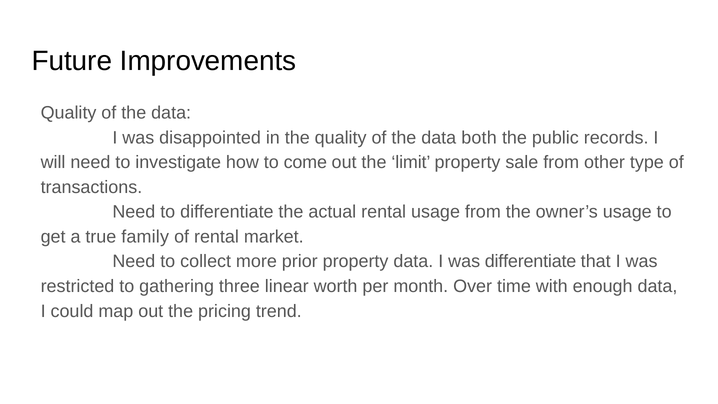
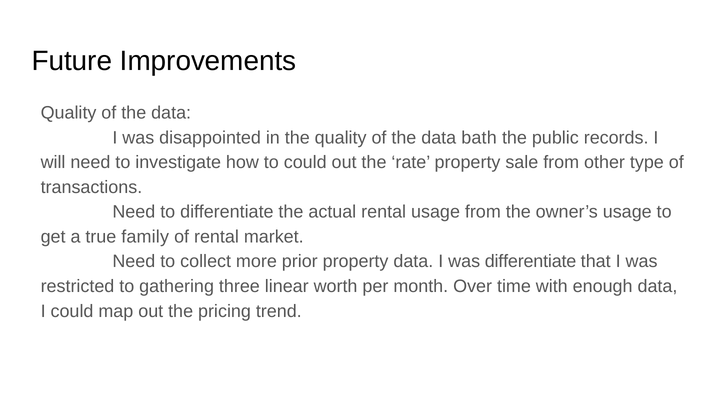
both: both -> bath (479, 138)
to come: come -> could (305, 162)
limit: limit -> rate (411, 162)
